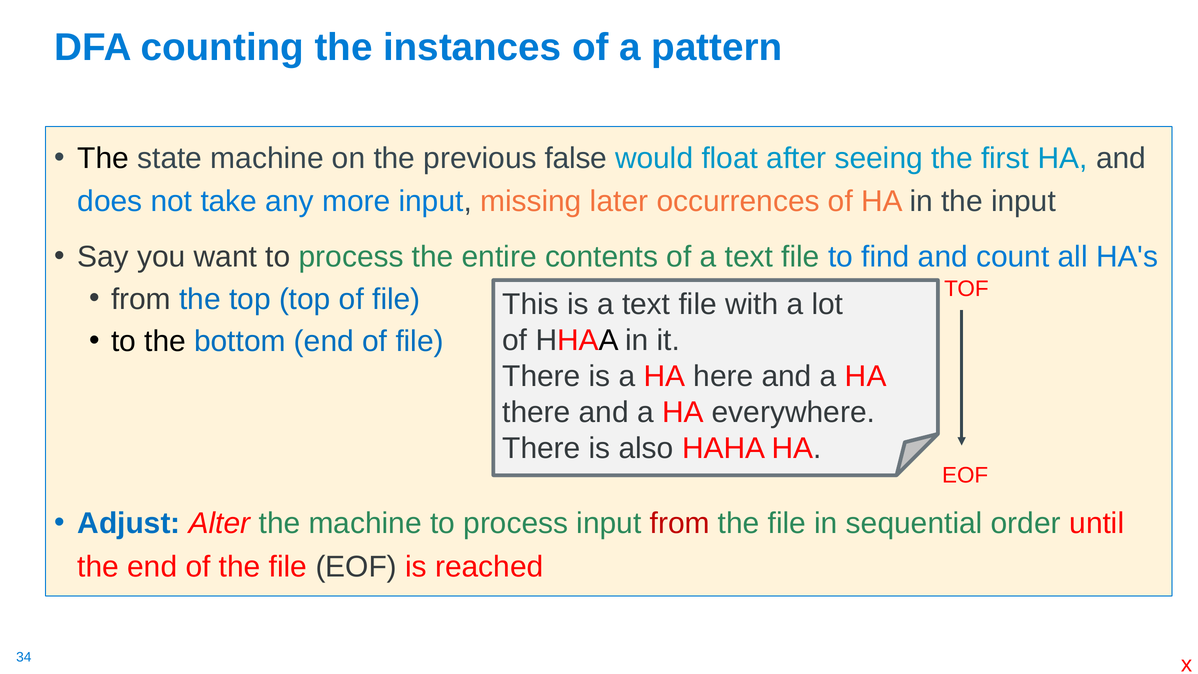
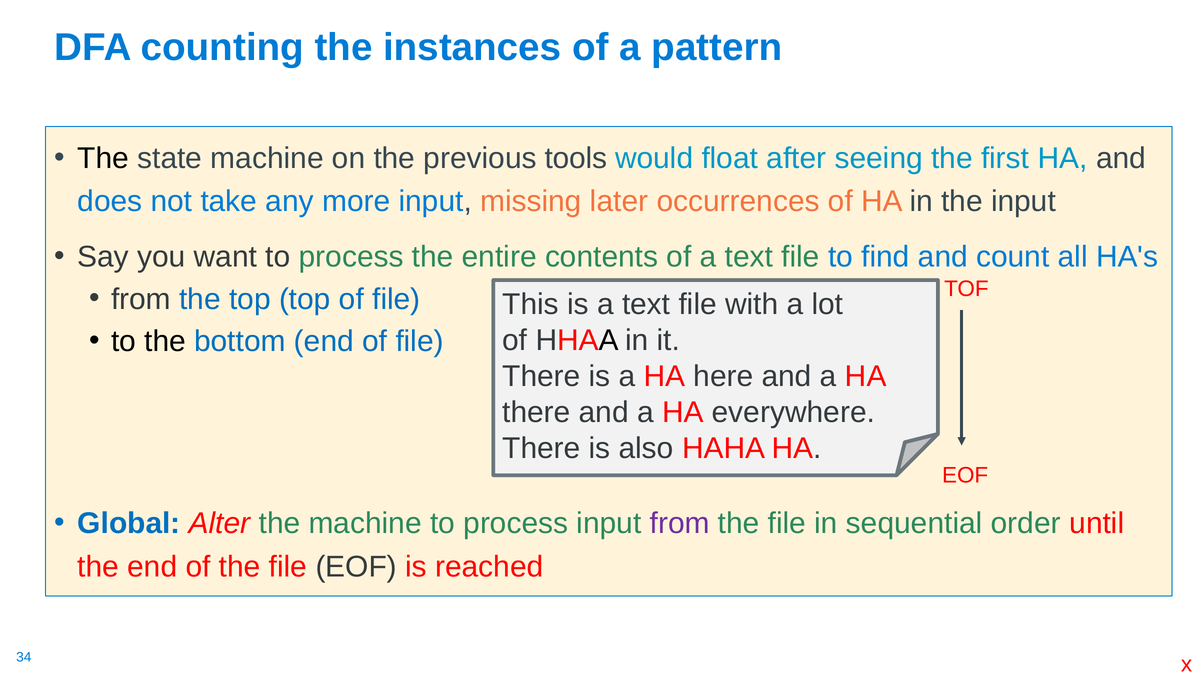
false: false -> tools (576, 158)
Adjust: Adjust -> Global (129, 523)
from colour: red -> purple (680, 523)
